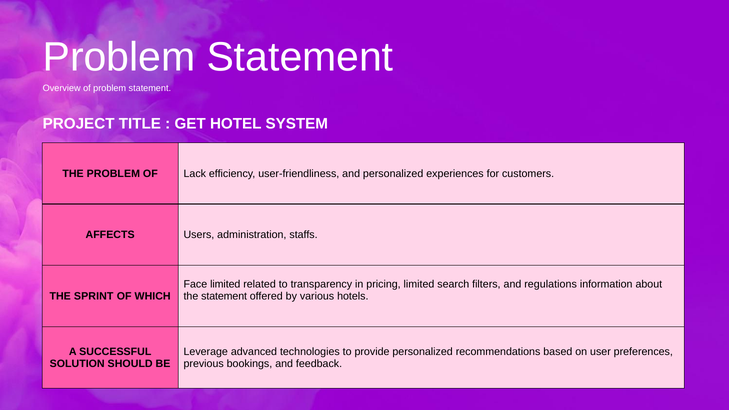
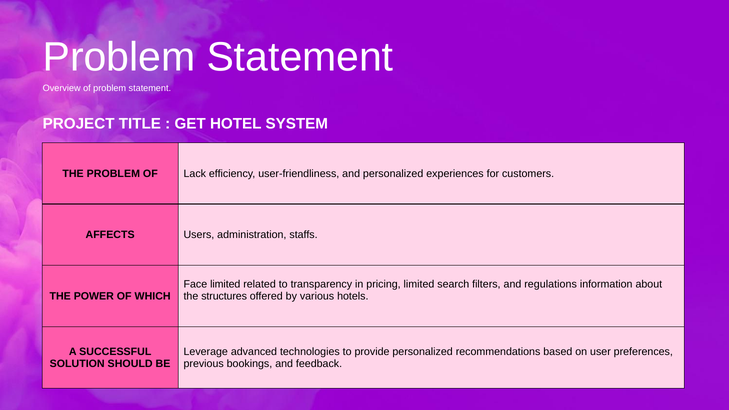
SPRINT: SPRINT -> POWER (94, 296)
the statement: statement -> structures (224, 296)
